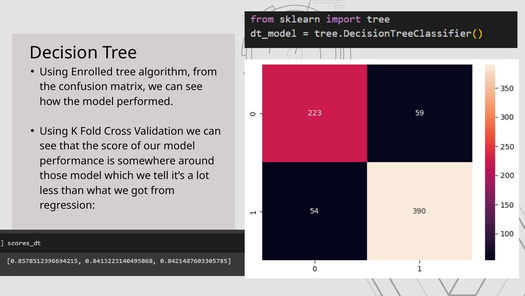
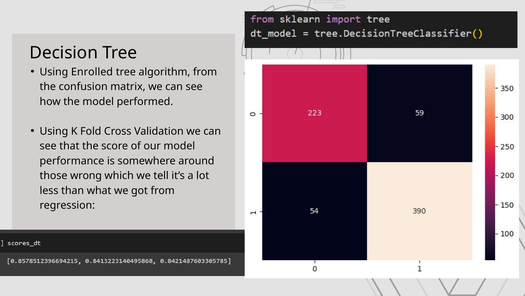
those model: model -> wrong (86, 175)
